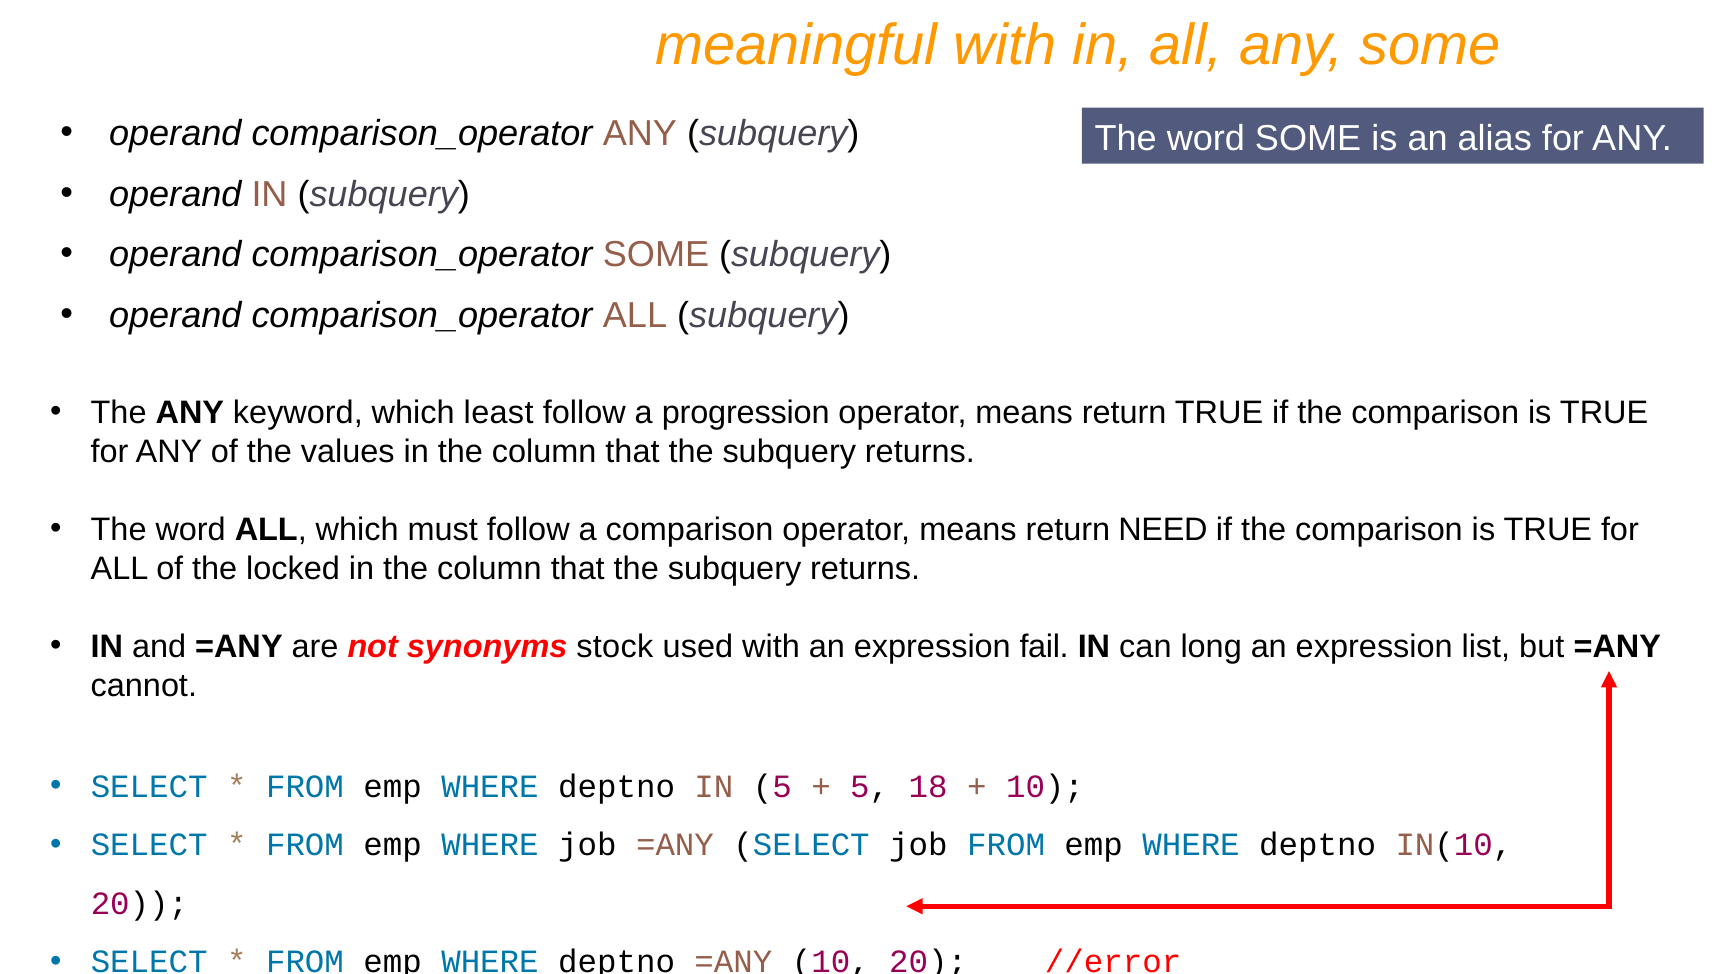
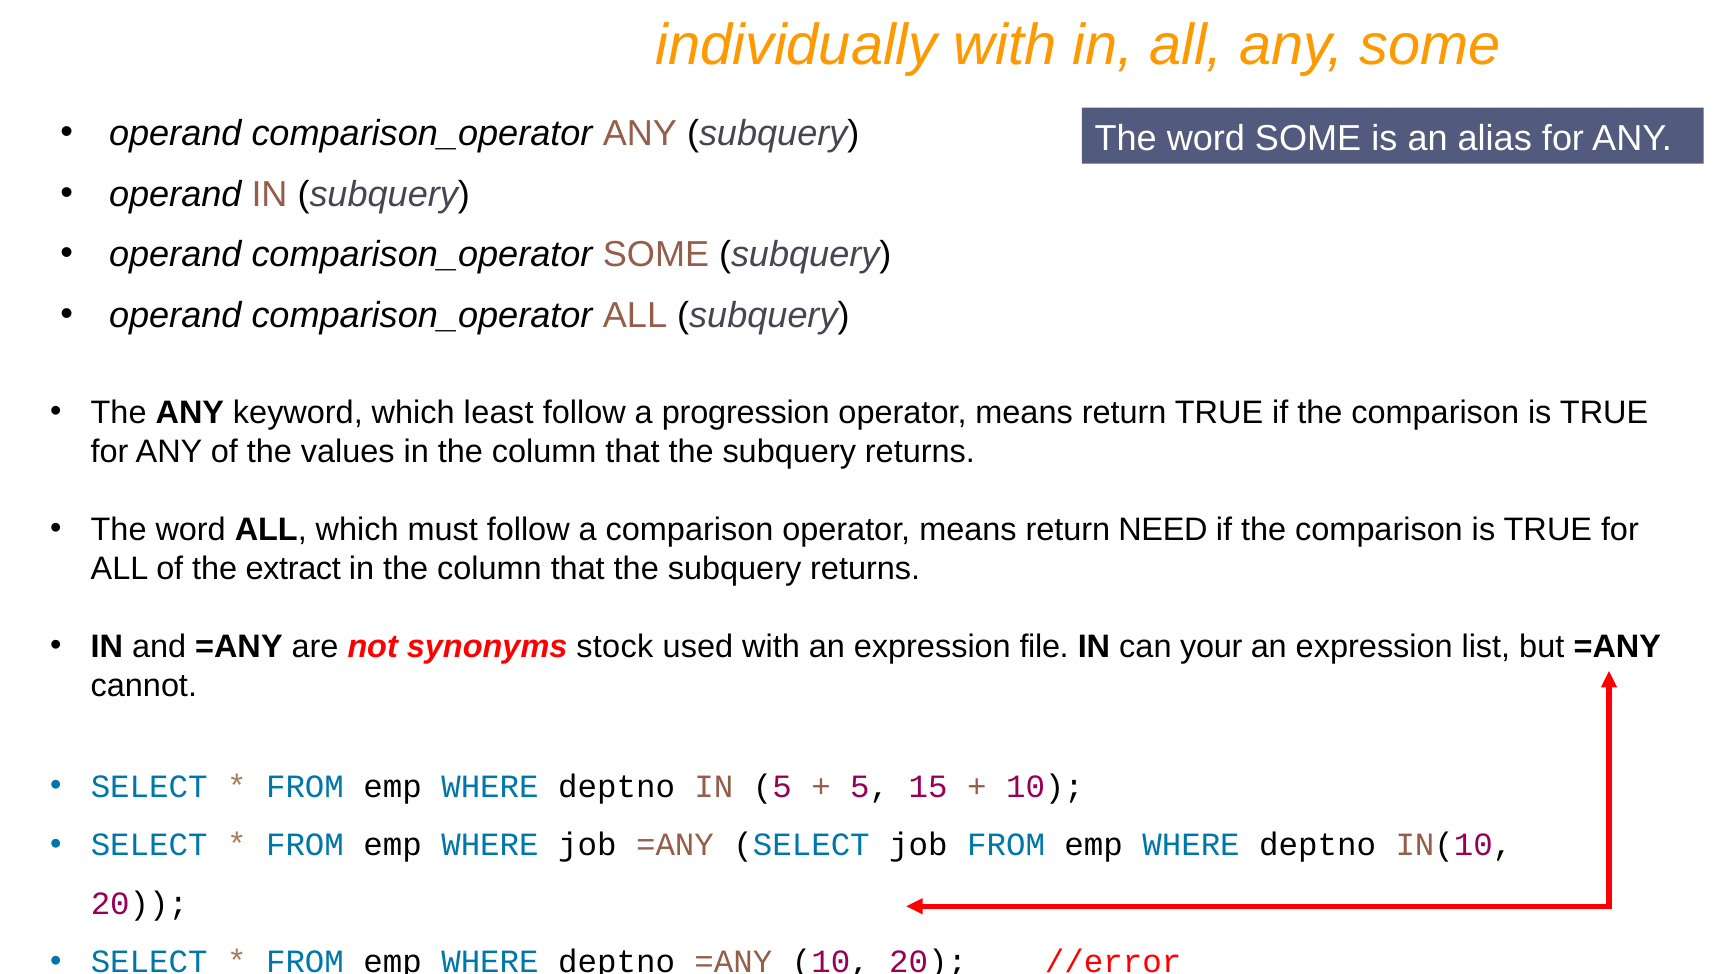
meaningful: meaningful -> individually (796, 45)
locked: locked -> extract (293, 568)
fail: fail -> file (1044, 646)
long: long -> your (1211, 646)
18: 18 -> 15 (928, 787)
